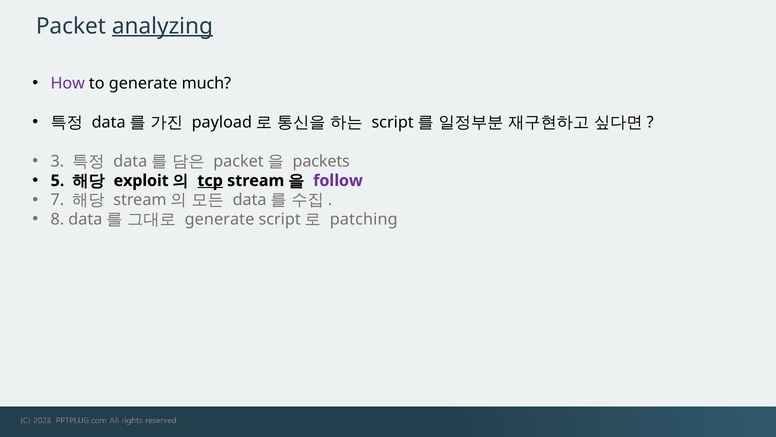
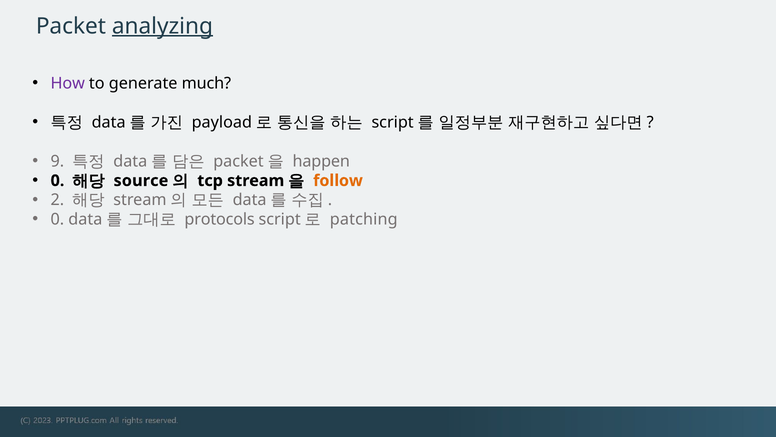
3: 3 -> 9 (57, 161)
packets: packets -> happen (321, 161)
5: 5 -> 0 (57, 180)
exploit: exploit -> source (141, 180)
tcp underline: present -> none (210, 180)
follow colour: purple -> orange (338, 180)
7: 7 -> 2 (57, 200)
8: 8 -> 0 (57, 219)
generate: generate -> protocols (220, 219)
